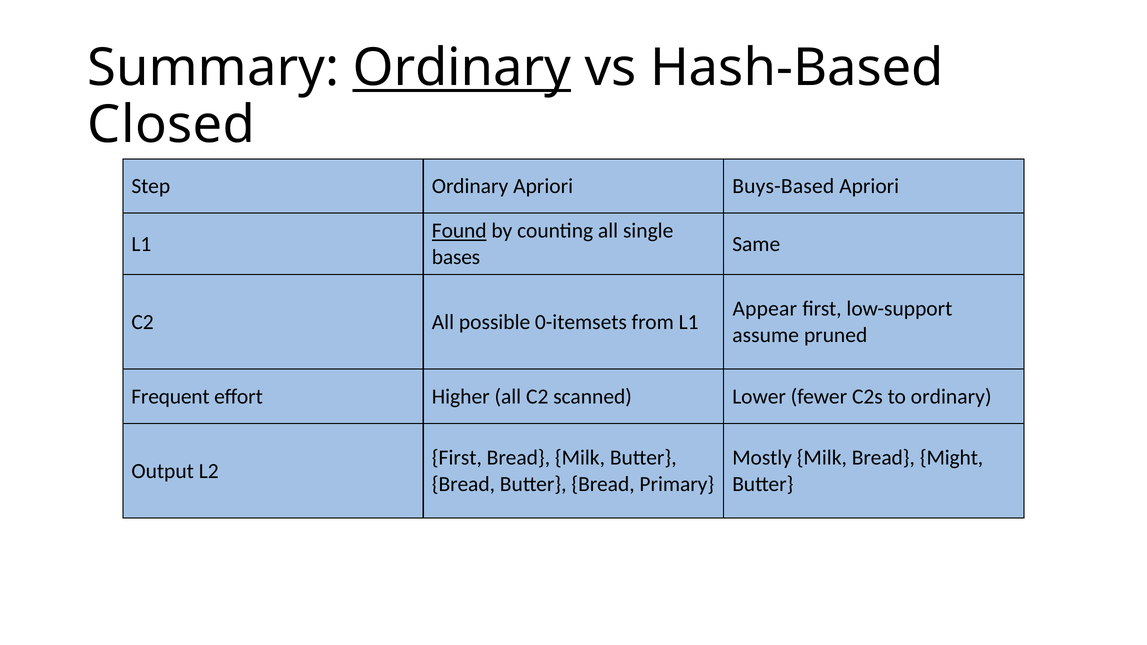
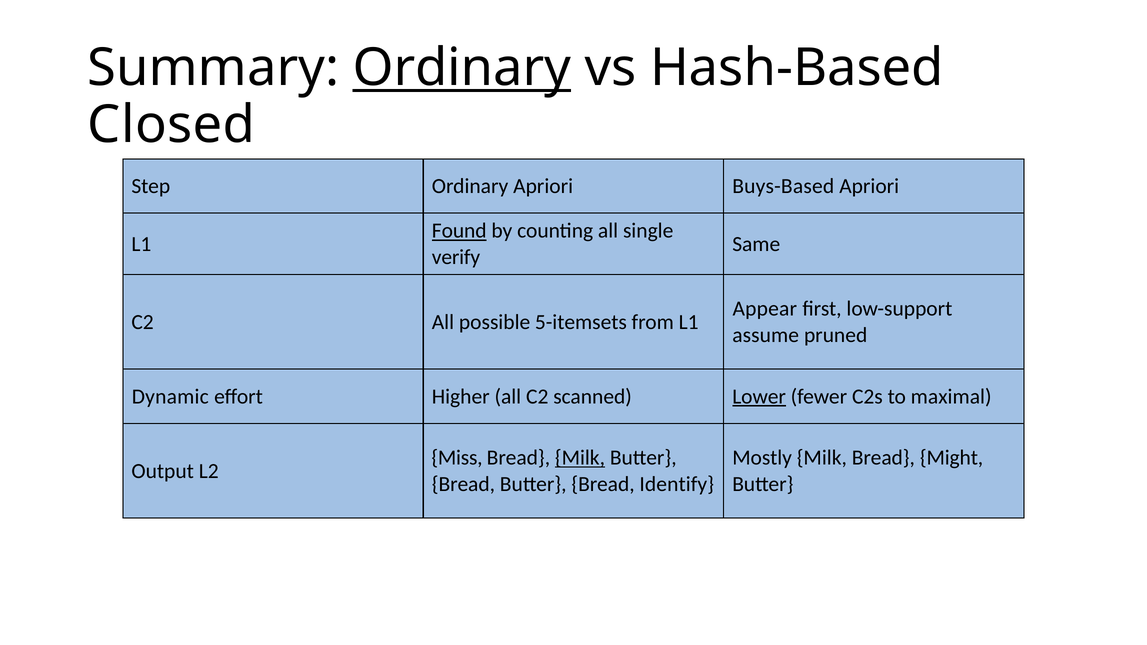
bases: bases -> verify (456, 257)
0-itemsets: 0-itemsets -> 5-itemsets (581, 322)
Frequent: Frequent -> Dynamic (170, 397)
Lower underline: none -> present (759, 397)
to ordinary: ordinary -> maximal (951, 397)
First: First -> Miss (457, 458)
Milk underline: none -> present (580, 458)
Primary: Primary -> Identify (677, 484)
